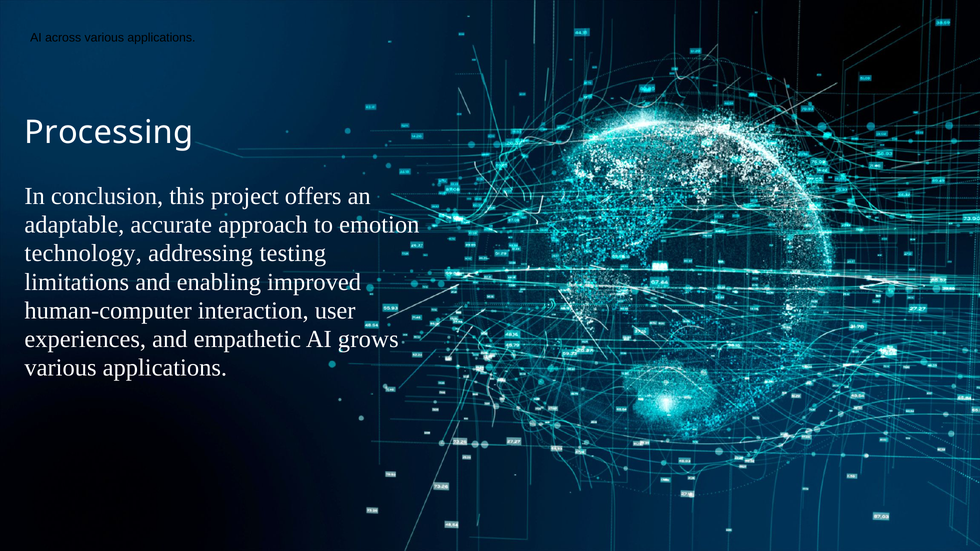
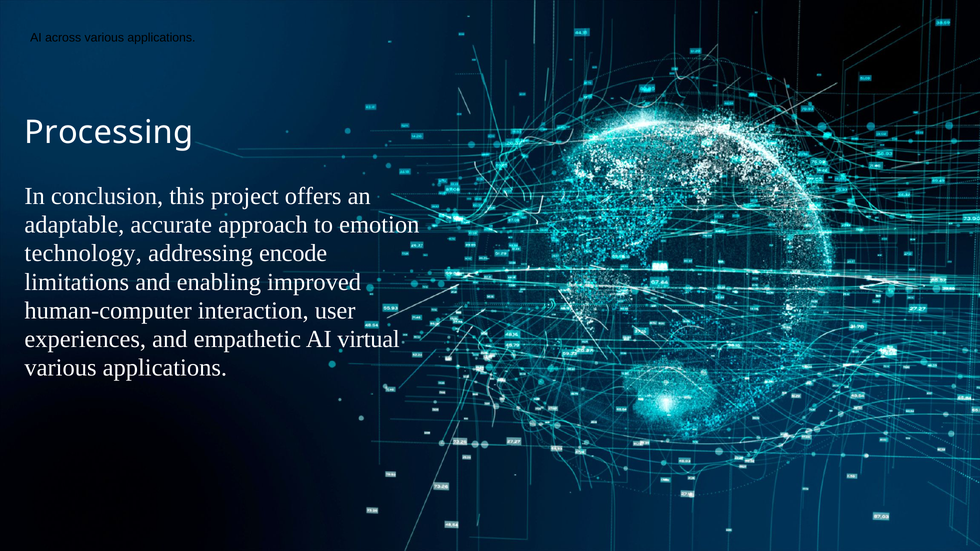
testing: testing -> encode (293, 254)
grows: grows -> virtual (368, 339)
